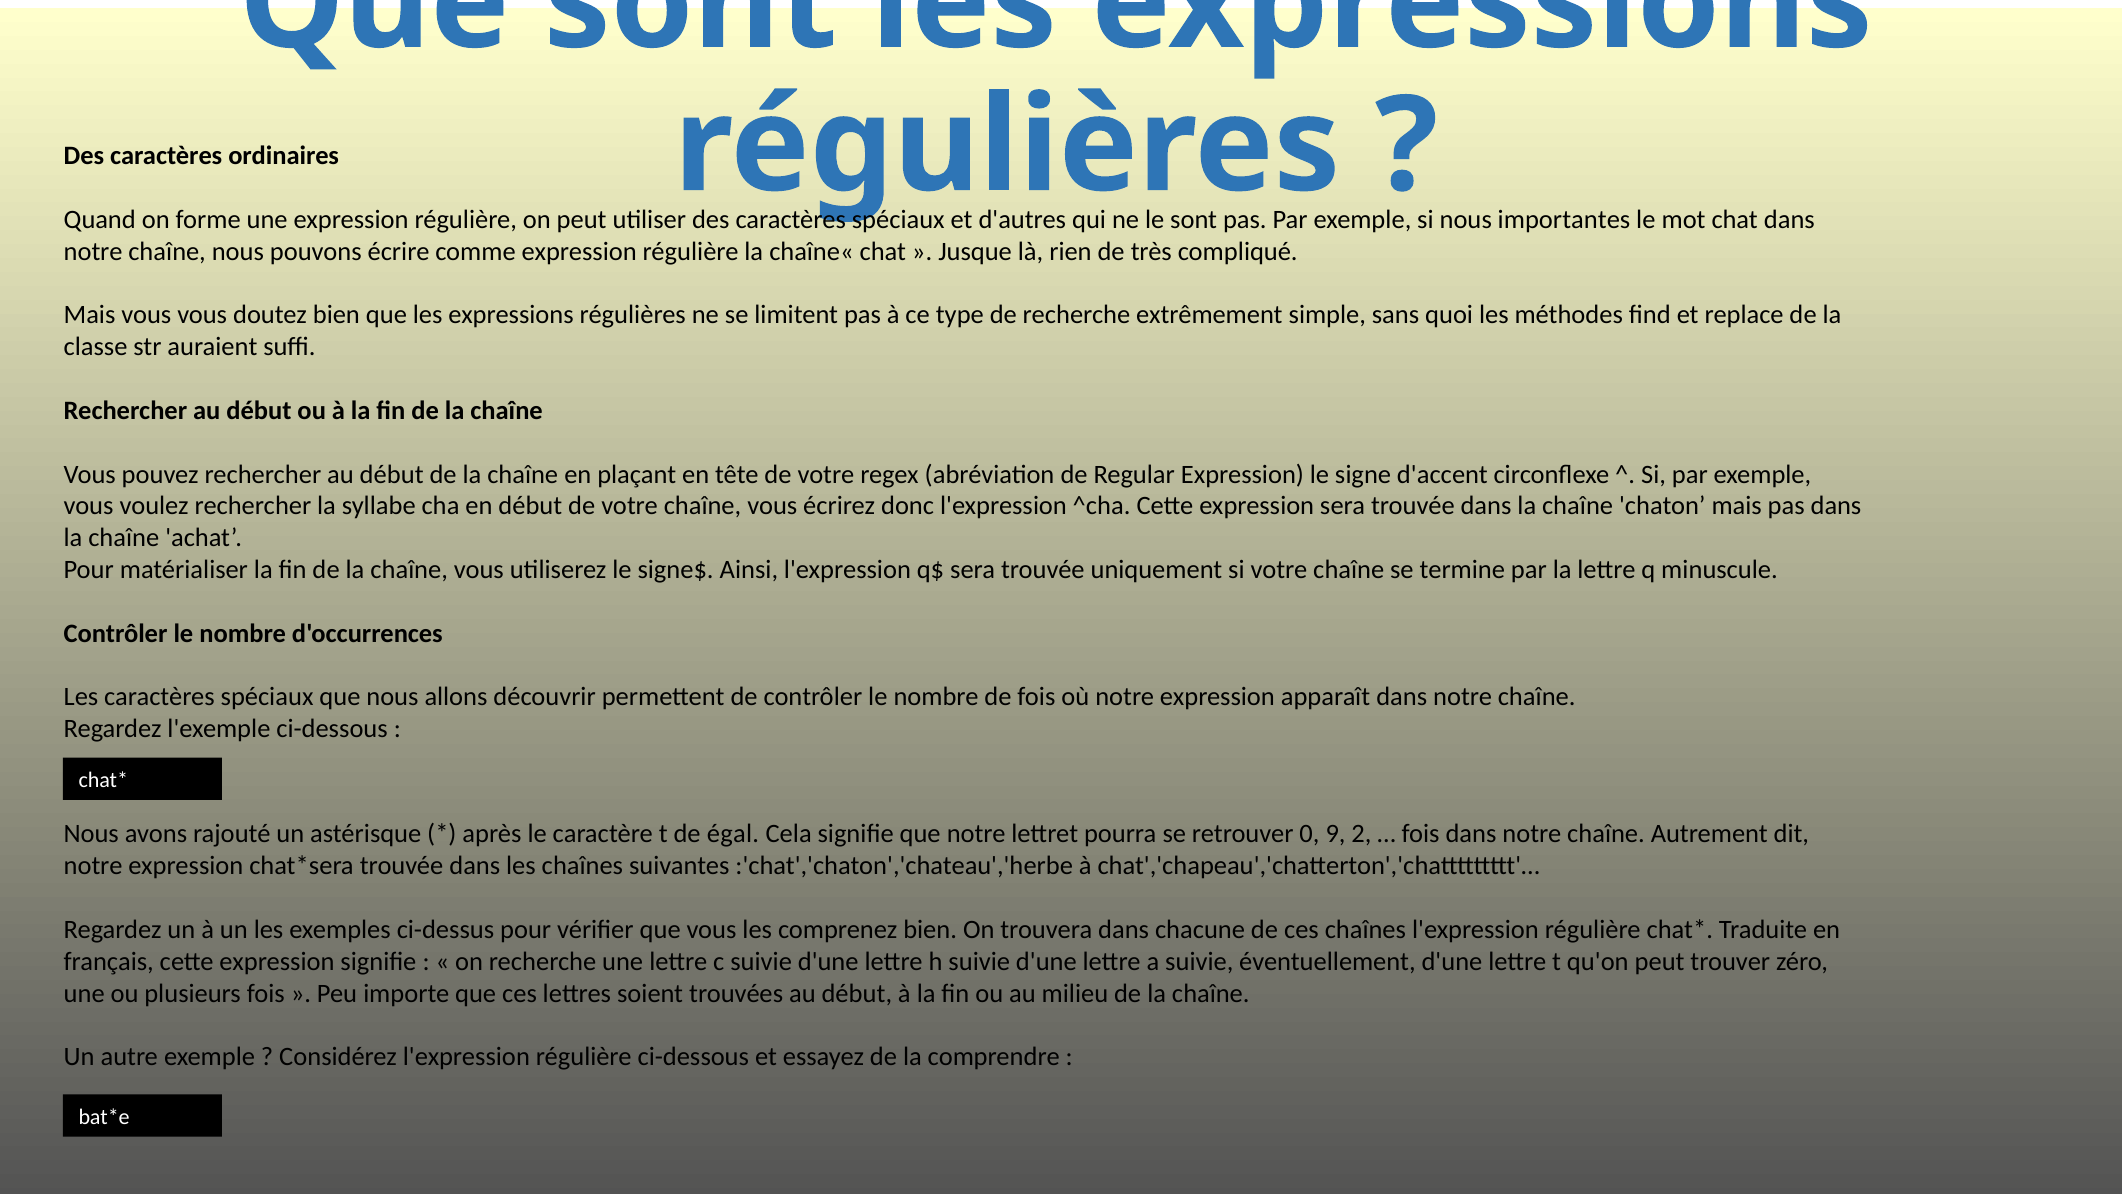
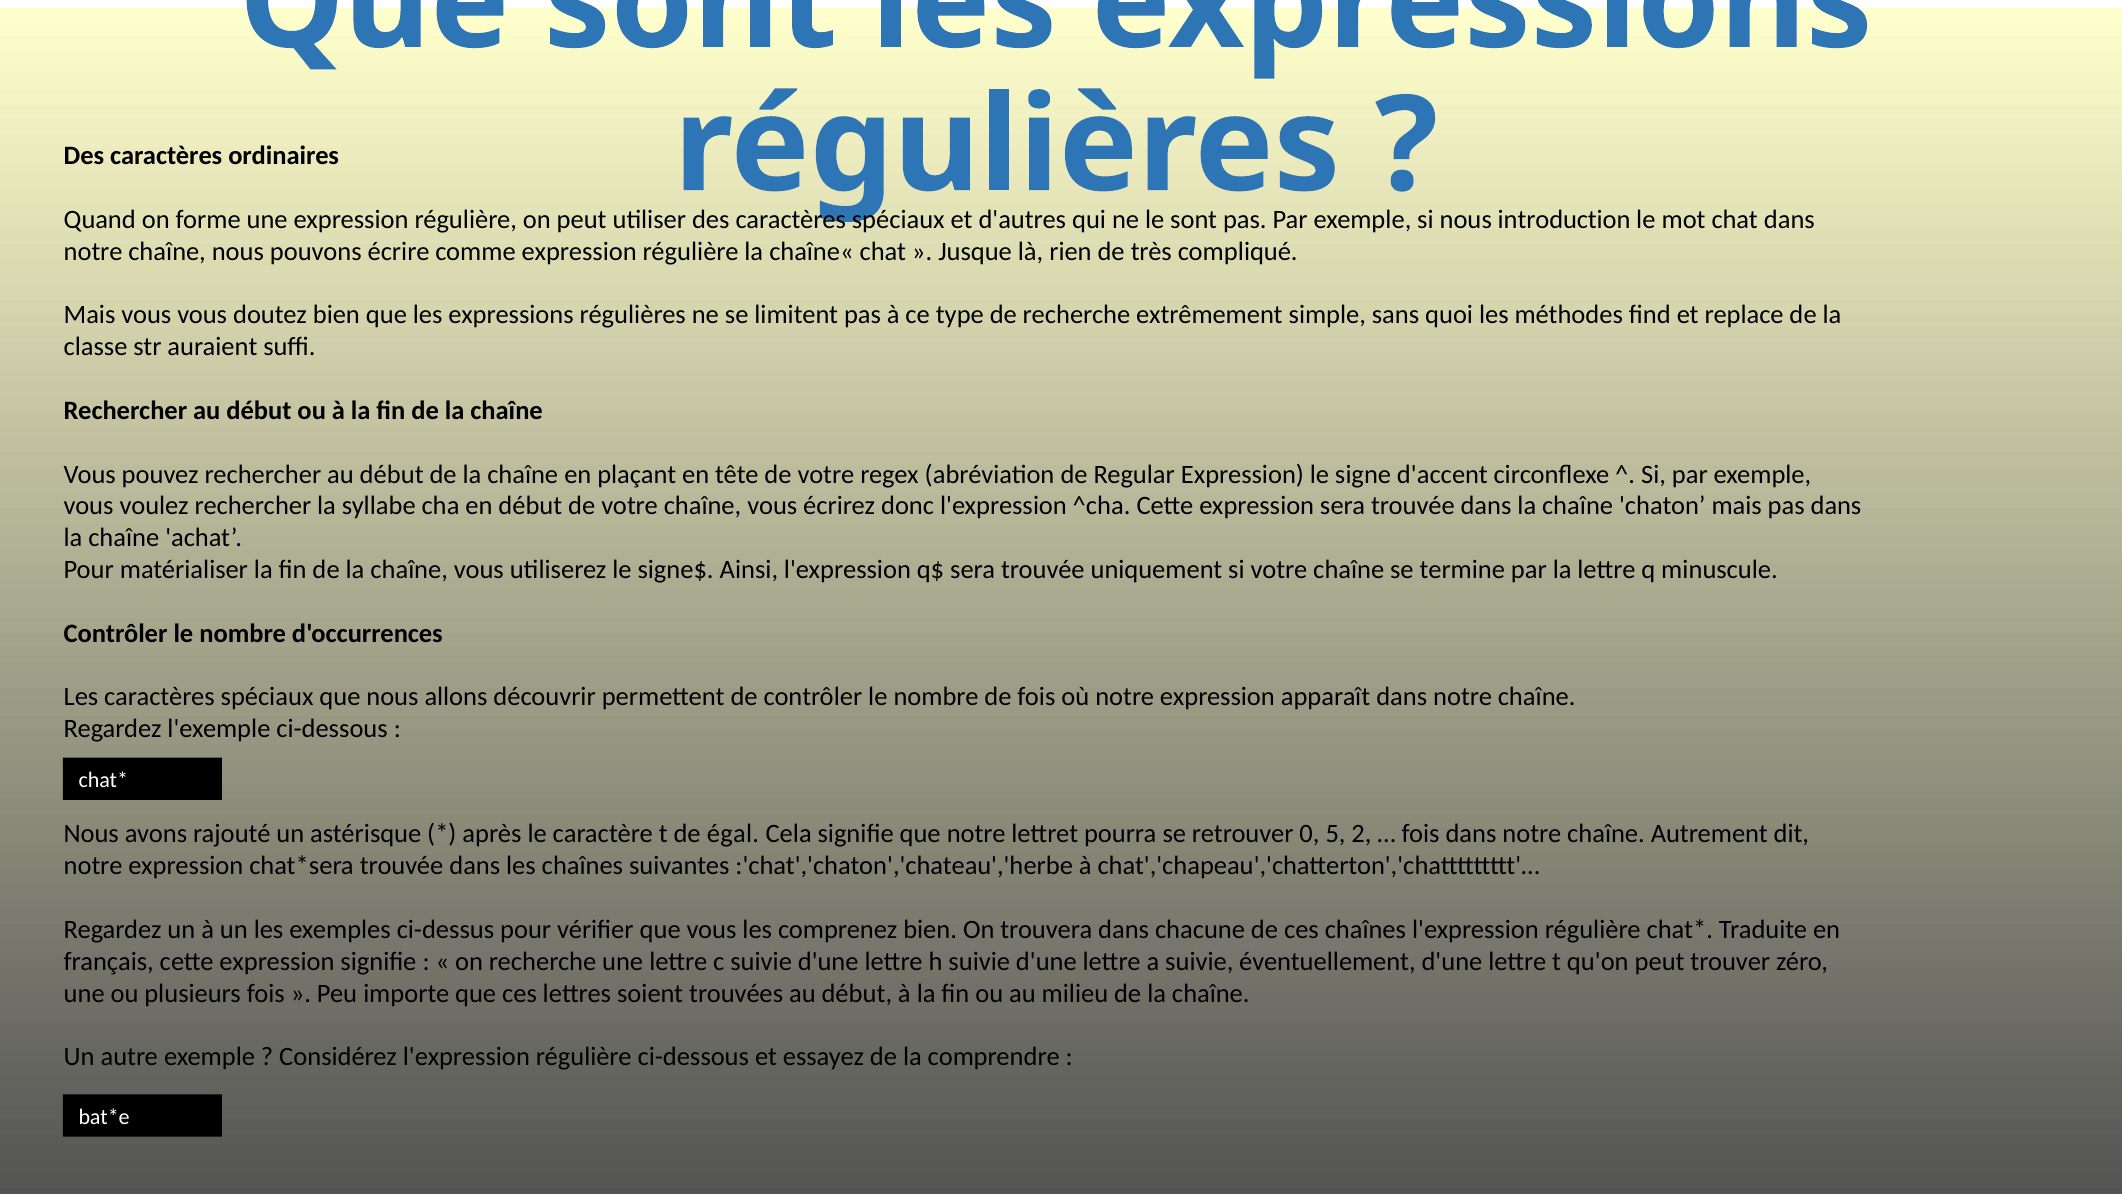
importantes: importantes -> introduction (1564, 220)
9: 9 -> 5 (1335, 834)
